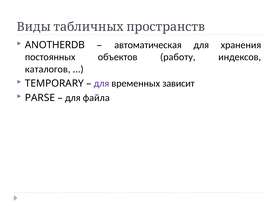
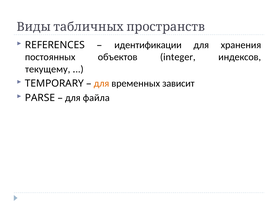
ANOTHERDB: ANOTHERDB -> REFERENCES (55, 45)
автоматическая: автоматическая -> идентификации (148, 45)
работу: работу -> integer (178, 57)
каталогов: каталогов -> текущему (48, 69)
для colour: purple -> orange (101, 84)
